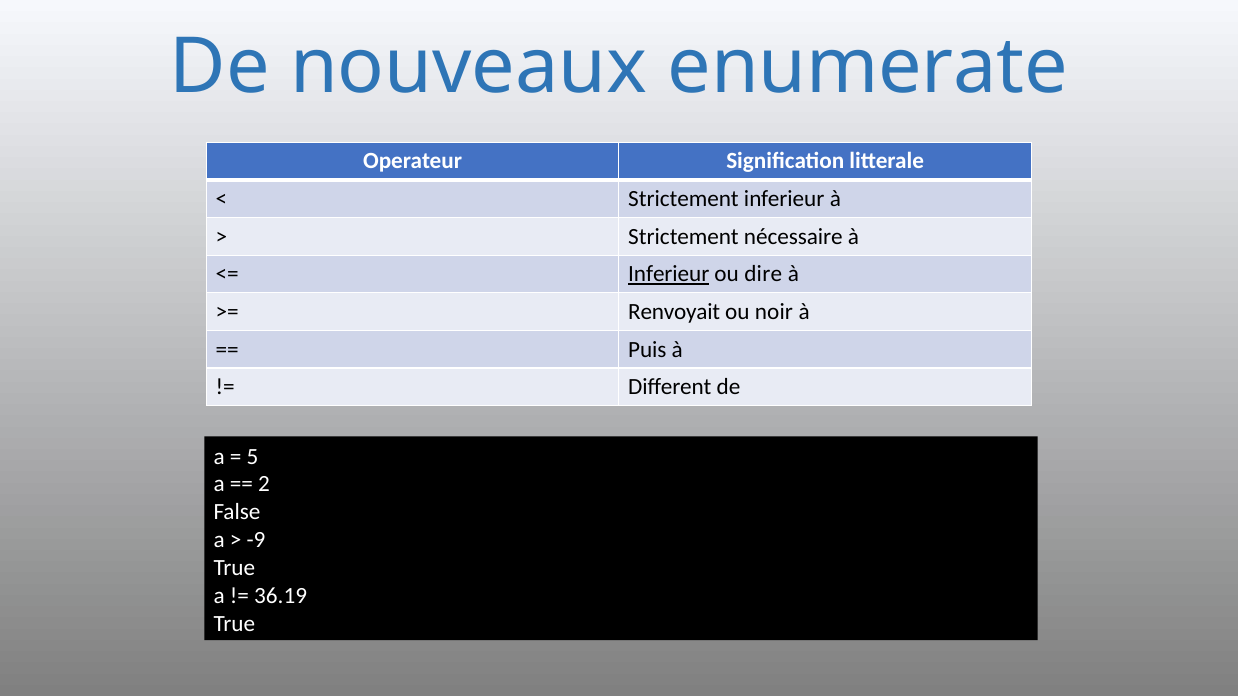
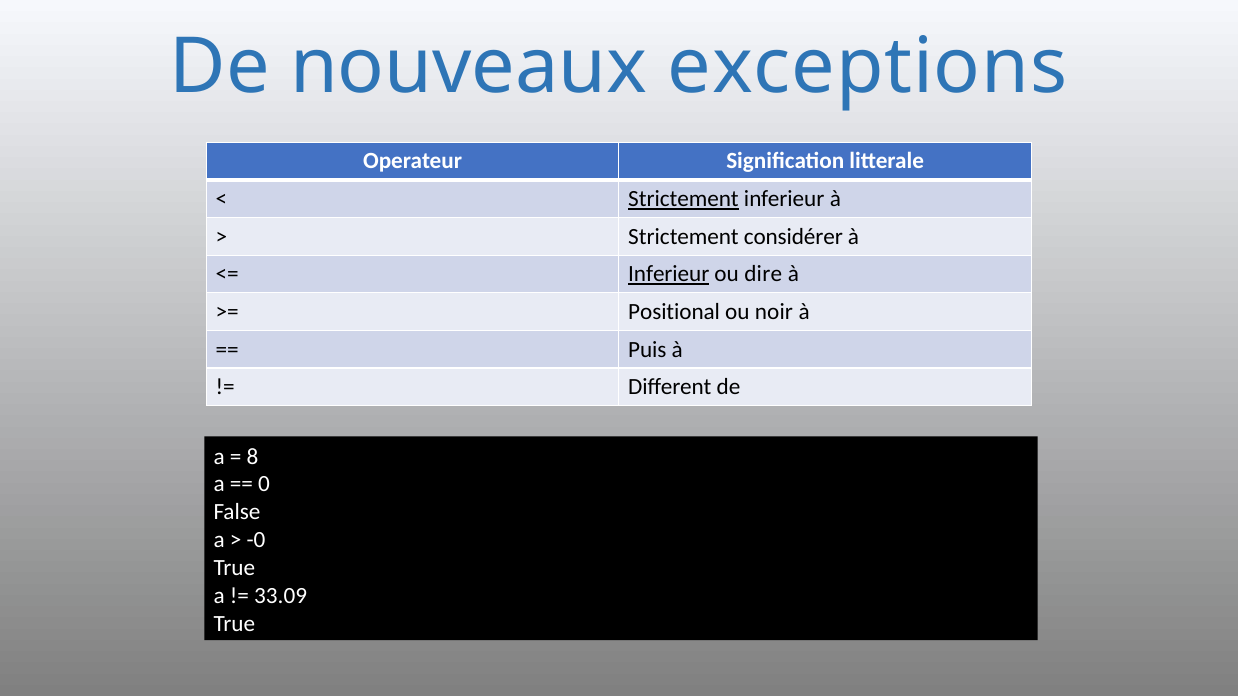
enumerate: enumerate -> exceptions (867, 67)
Strictement underline: none -> present (683, 199)
nécessaire: nécessaire -> considérer (793, 237)
Renvoyait: Renvoyait -> Positional (674, 312)
5: 5 -> 8 (252, 457)
2: 2 -> 0 (264, 484)
-9: -9 -> -0 (256, 540)
36.19: 36.19 -> 33.09 (281, 596)
